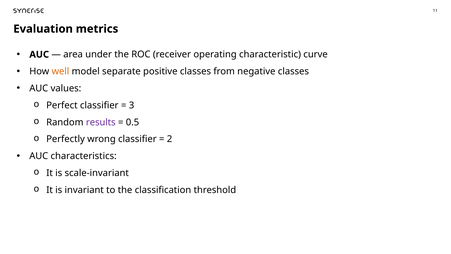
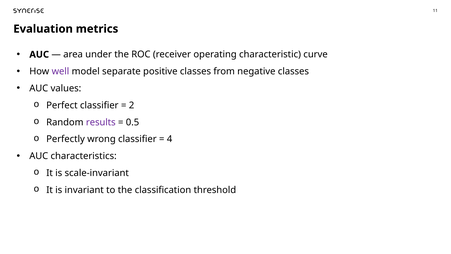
well colour: orange -> purple (60, 71)
3: 3 -> 2 (132, 105)
2: 2 -> 4 (170, 139)
